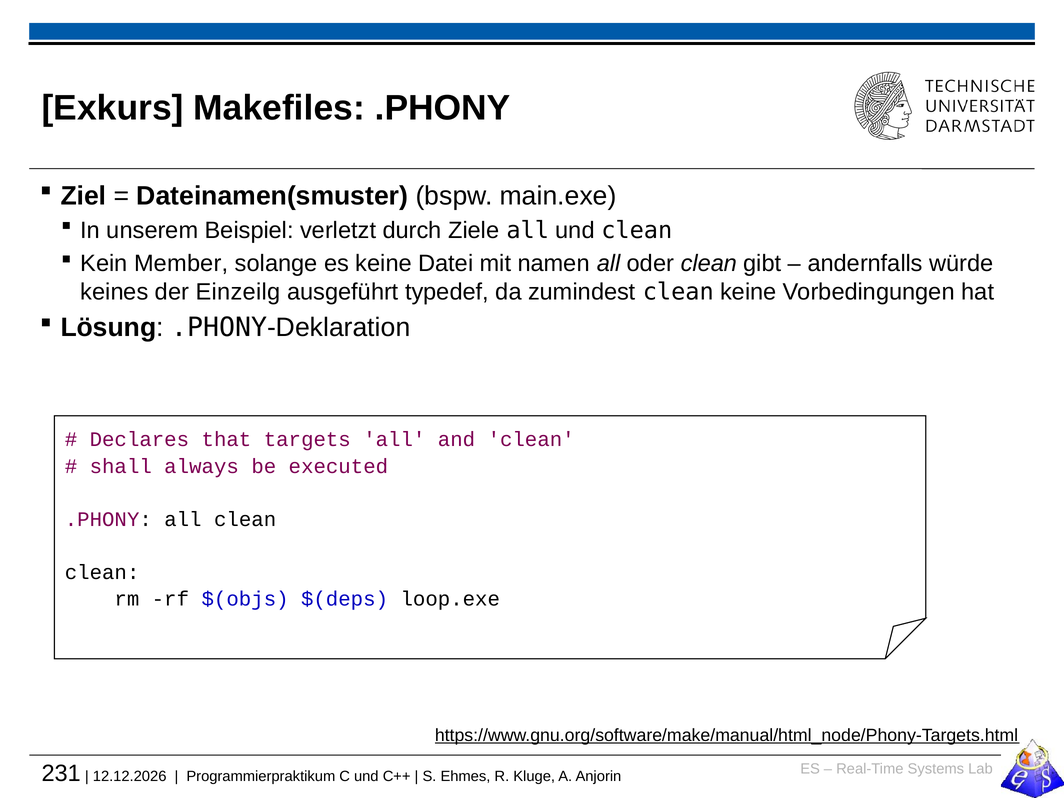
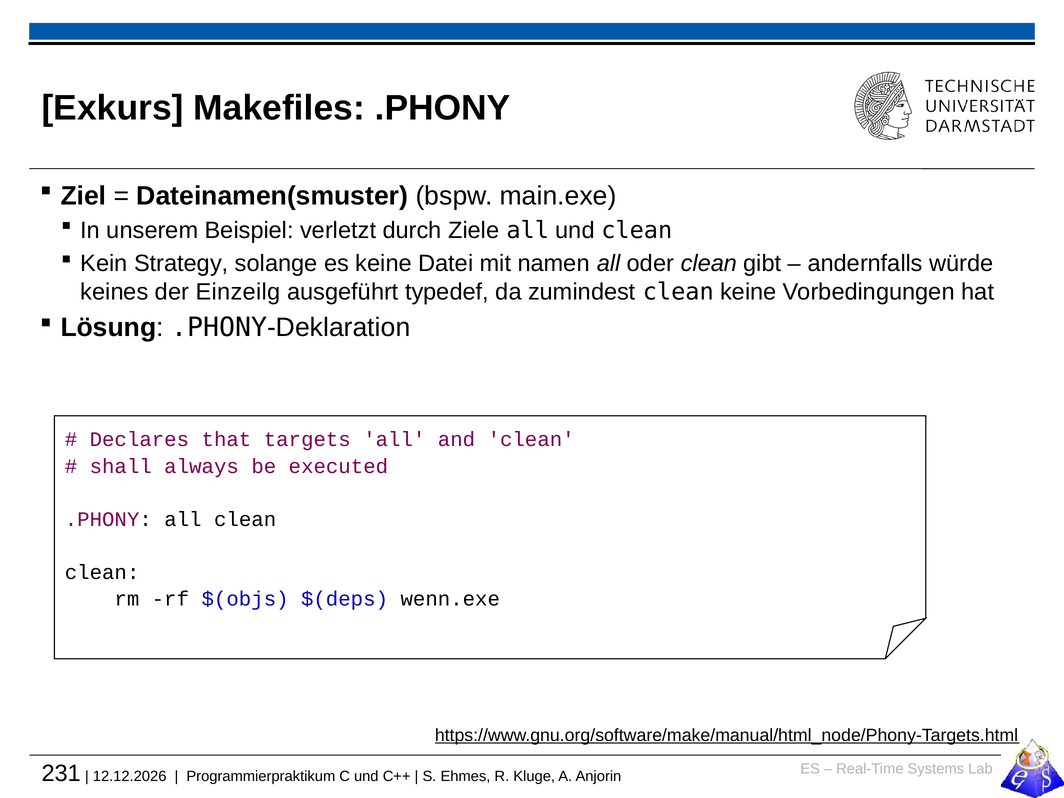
Member: Member -> Strategy (181, 264)
loop.exe: loop.exe -> wenn.exe (450, 599)
